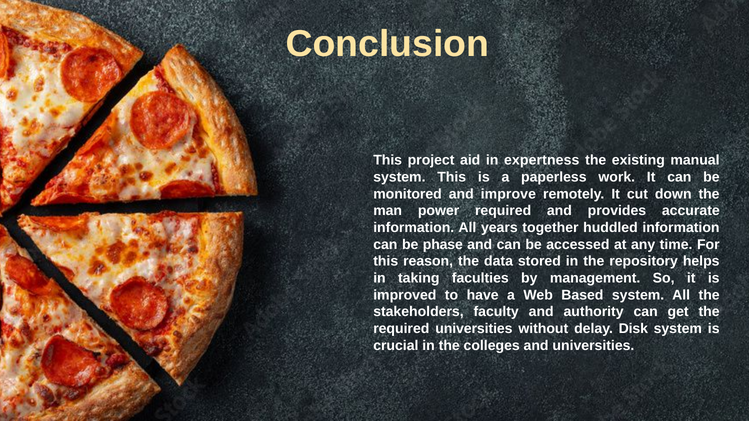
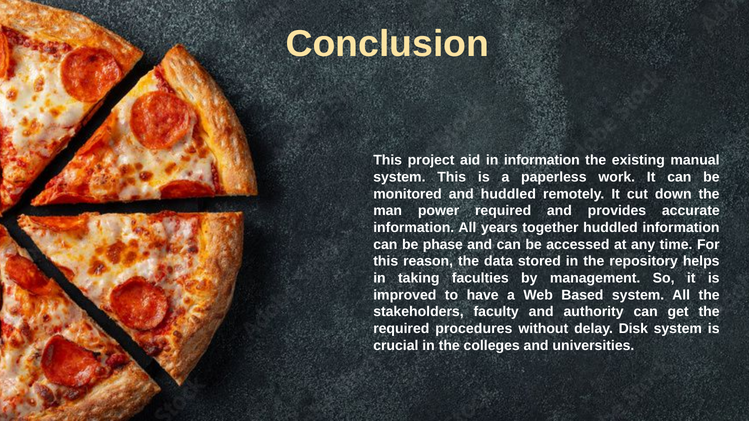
in expertness: expertness -> information (542, 160)
and improve: improve -> huddled (508, 194)
required universities: universities -> procedures (474, 329)
